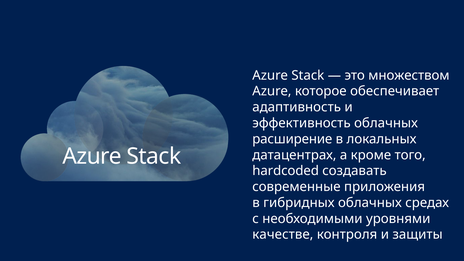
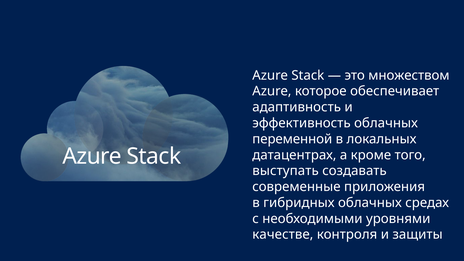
расширение: расширение -> переменной (292, 139)
hardcoded: hardcoded -> выступать (286, 171)
